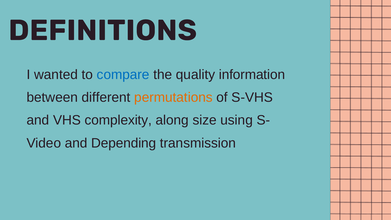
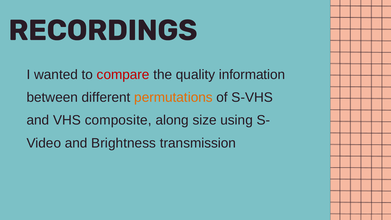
DEFINITIONS: DEFINITIONS -> RECORDINGS (103, 30)
compare colour: blue -> red (123, 75)
complexity: complexity -> composite (118, 120)
Depending: Depending -> Brightness (124, 143)
